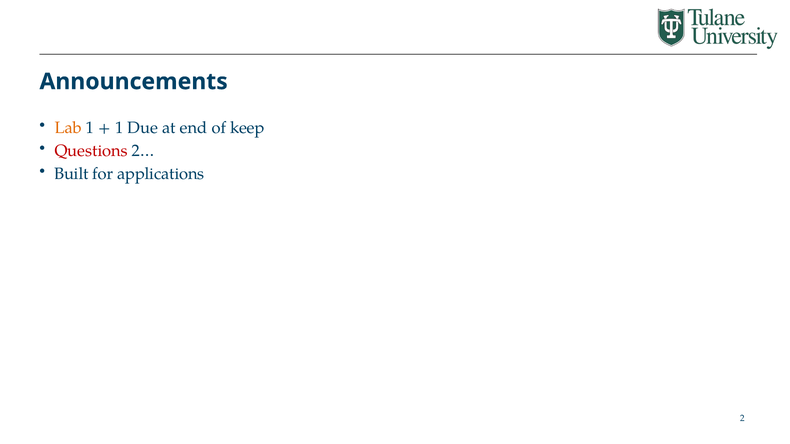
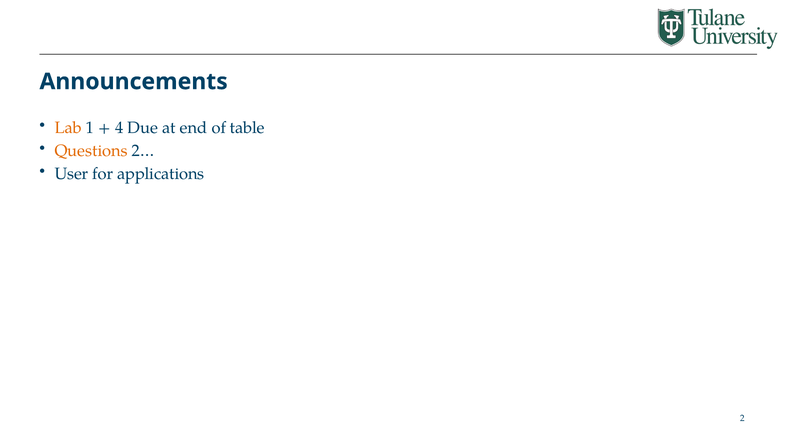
1: 1 -> 4 (119, 128)
keep: keep -> table (247, 128)
Questions colour: red -> orange (91, 151)
Built: Built -> User (71, 174)
